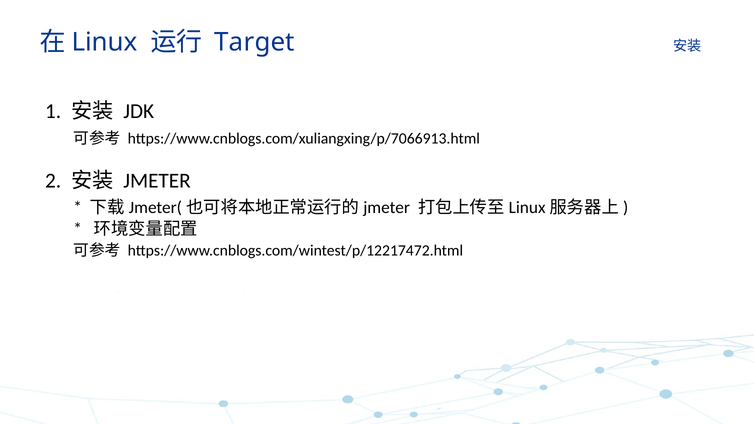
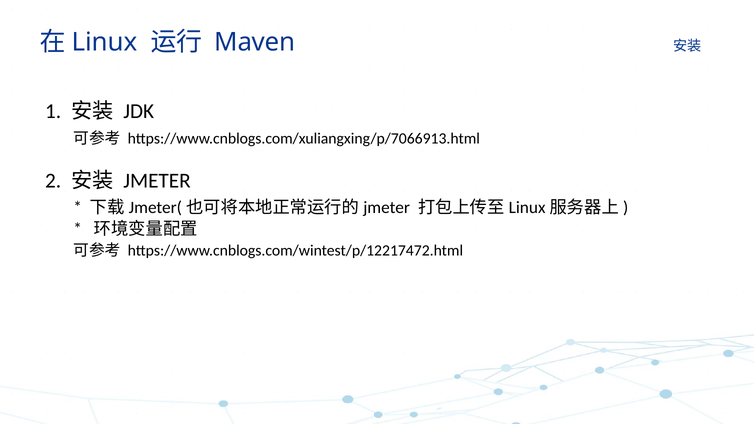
Target: Target -> Maven (255, 42)
